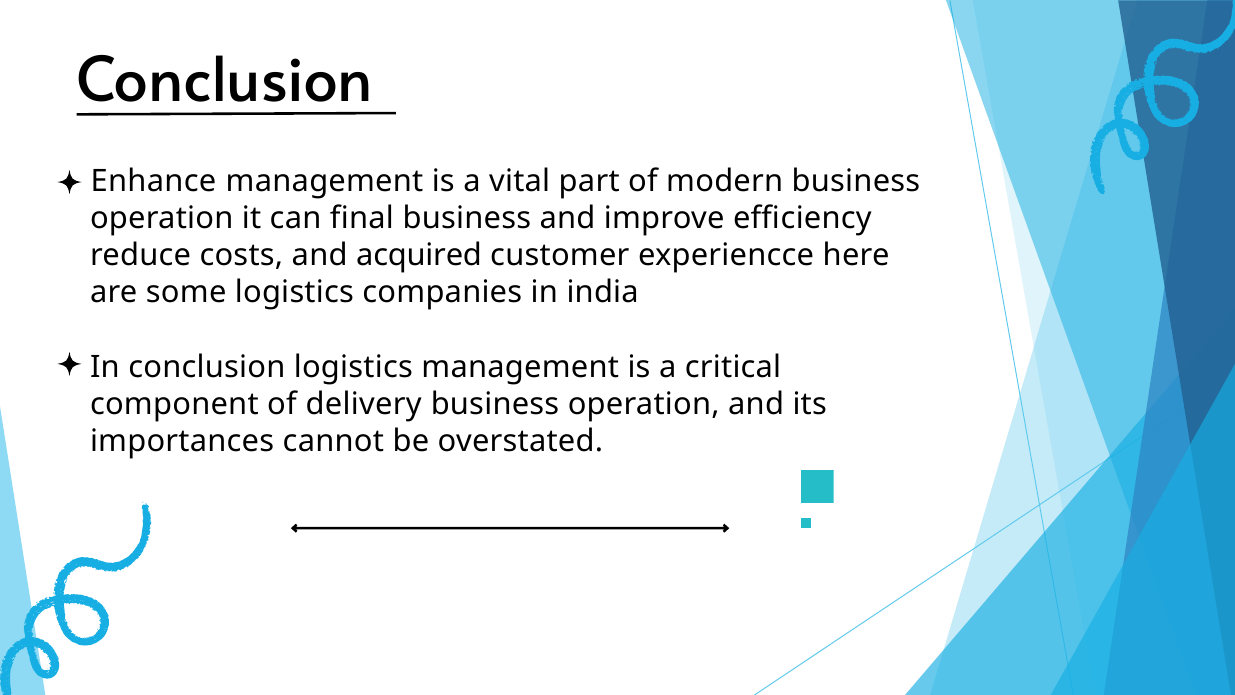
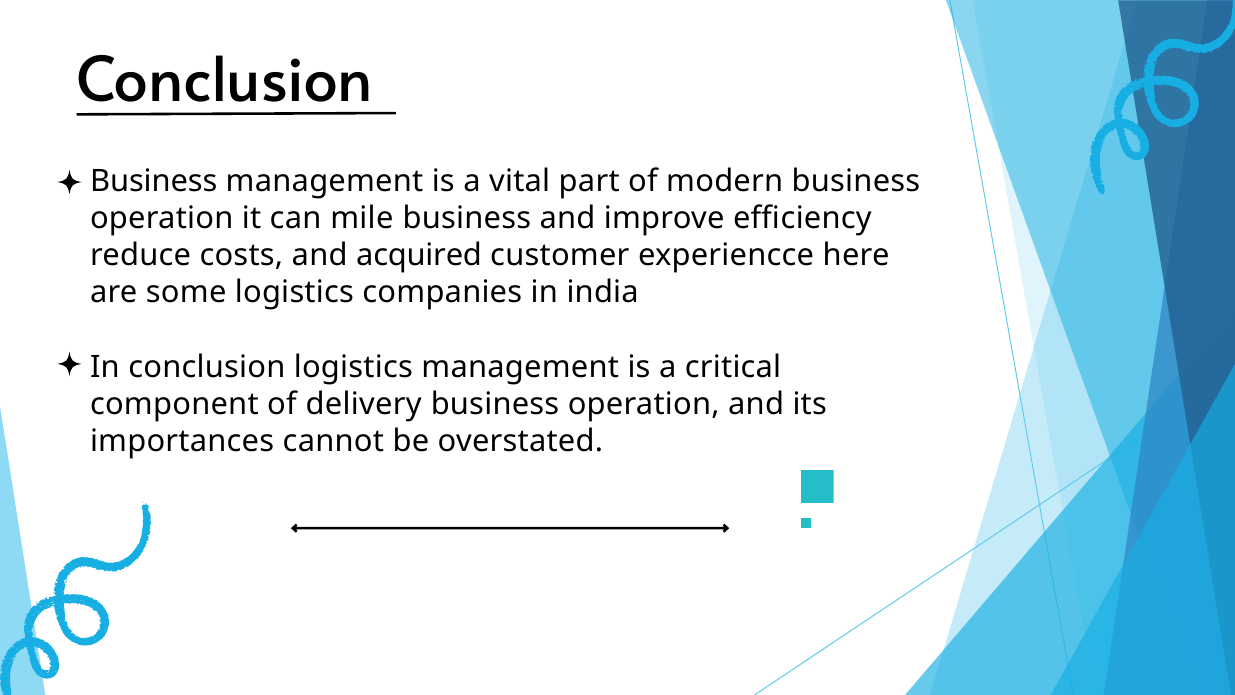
Enhance: Enhance -> Business (154, 181)
final: final -> mile (362, 219)
